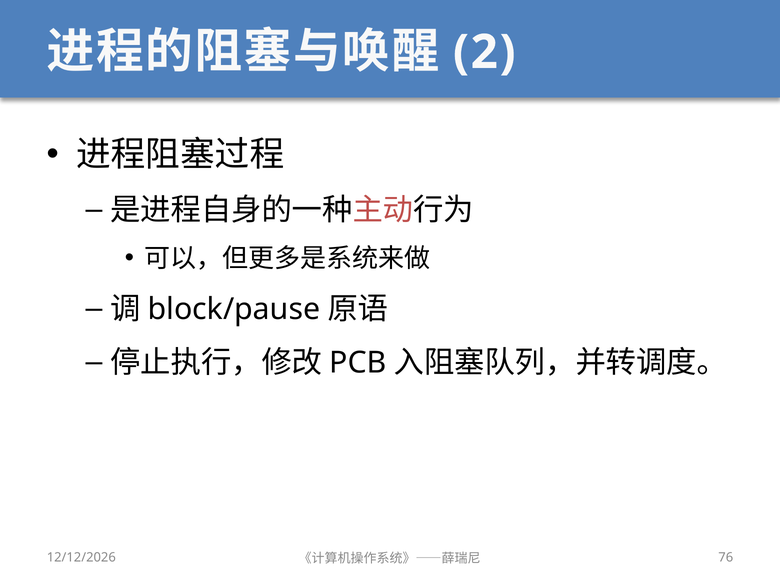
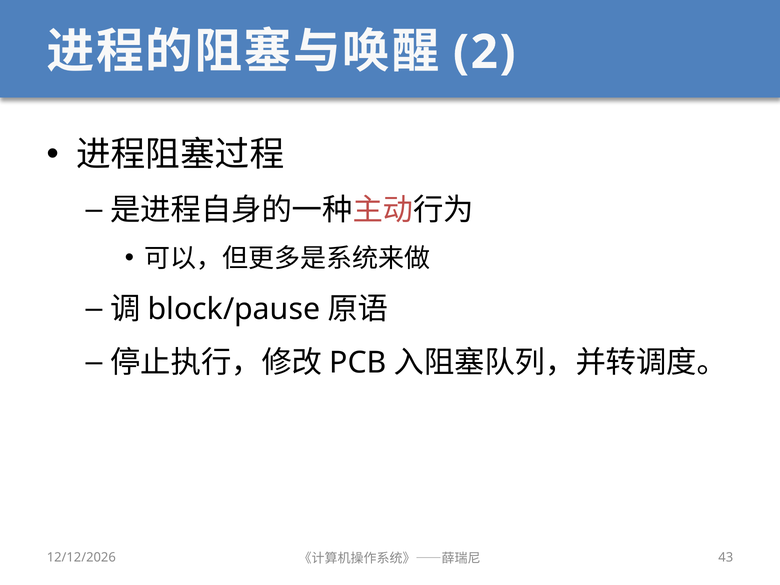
76: 76 -> 43 (726, 558)
